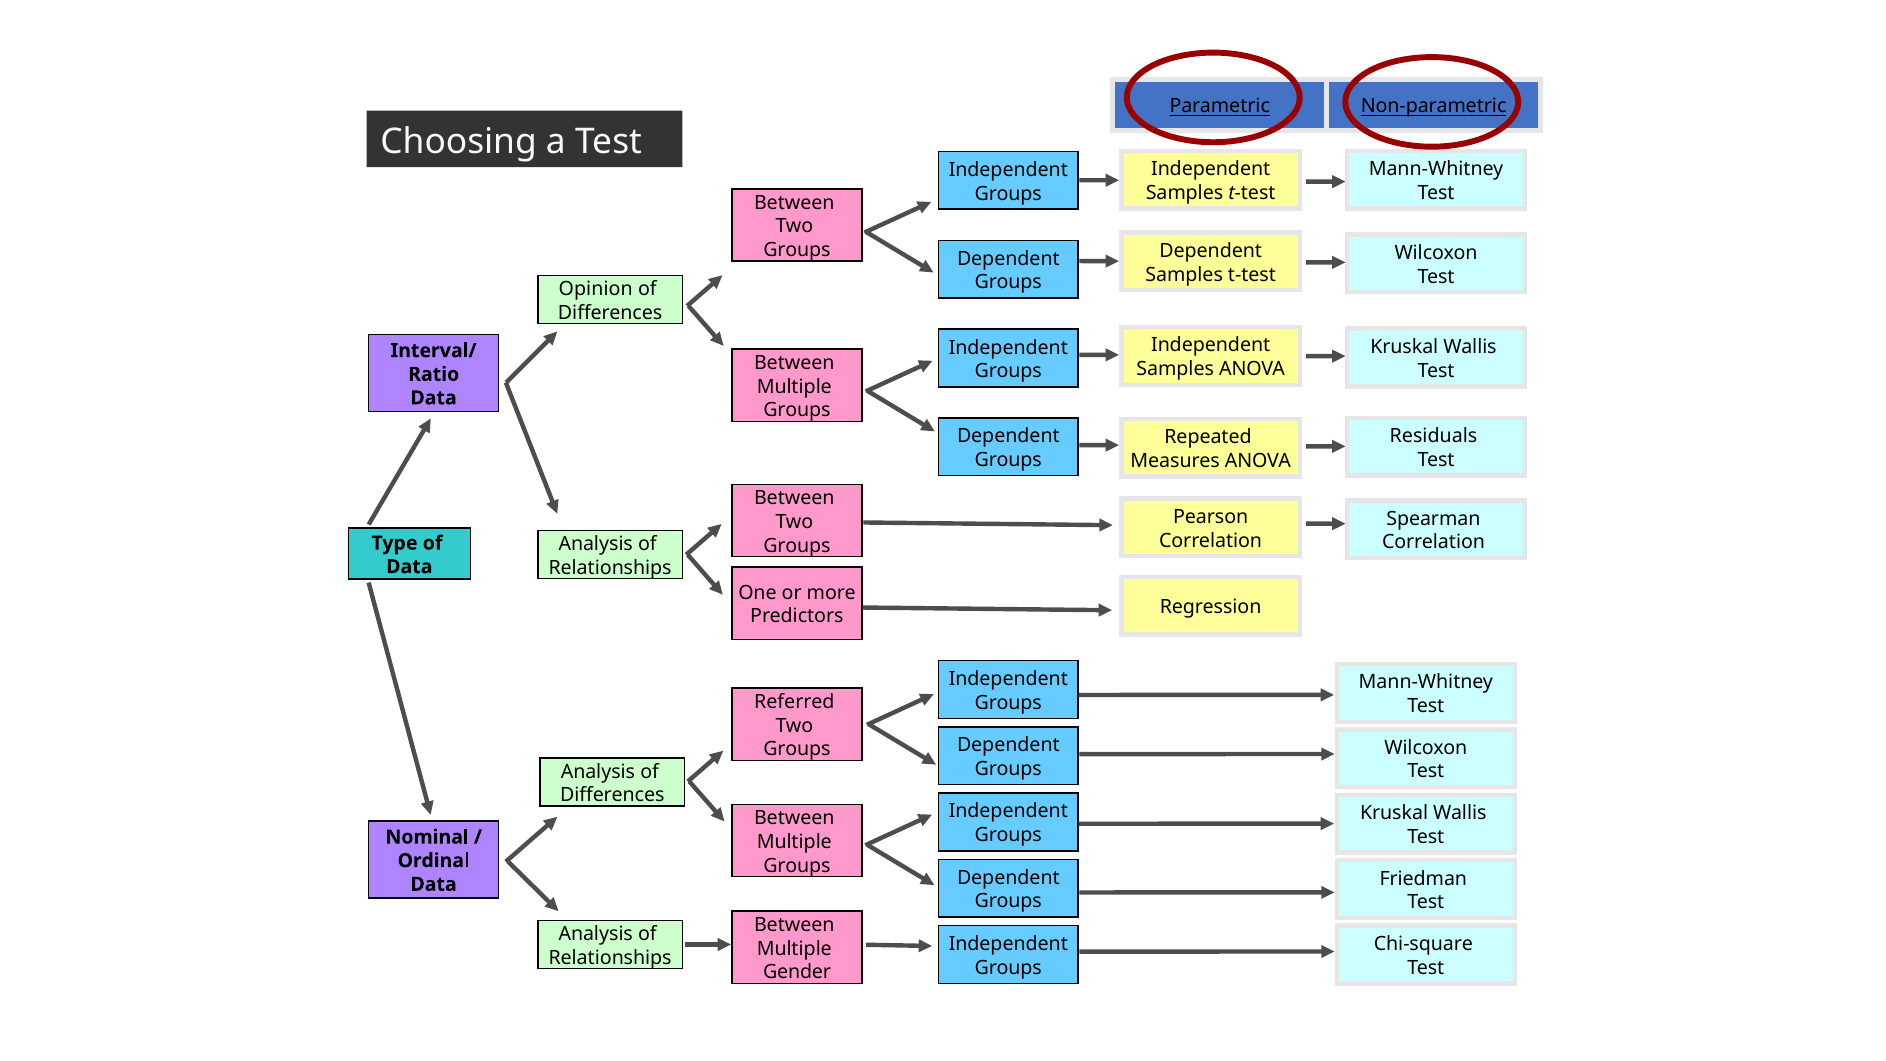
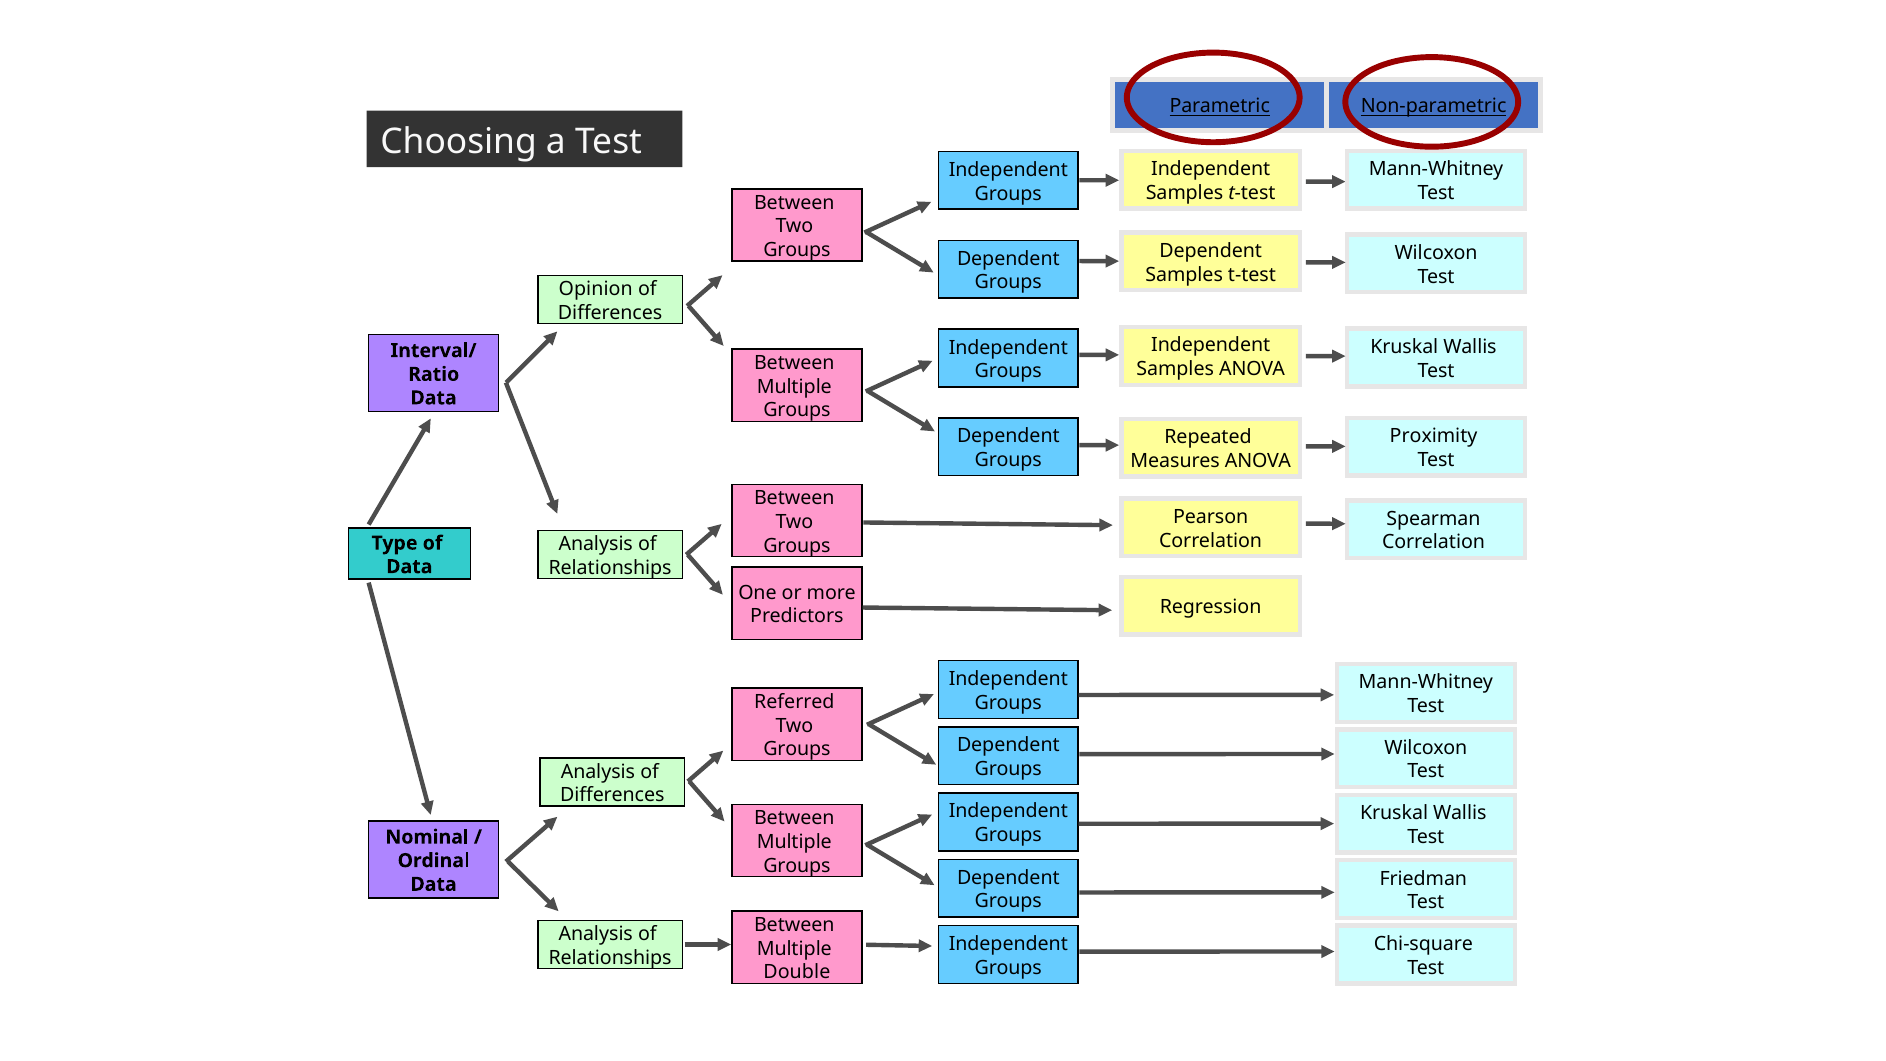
Residuals: Residuals -> Proximity (1434, 436)
Gender: Gender -> Double (797, 972)
